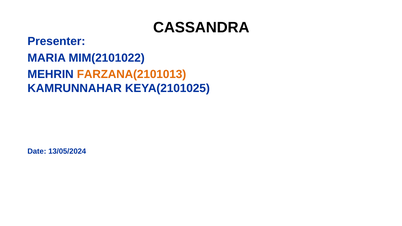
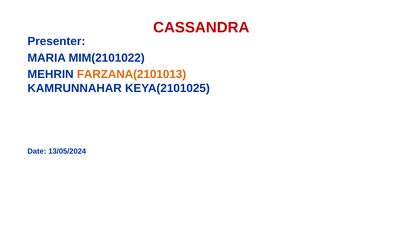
CASSANDRA colour: black -> red (201, 28)
